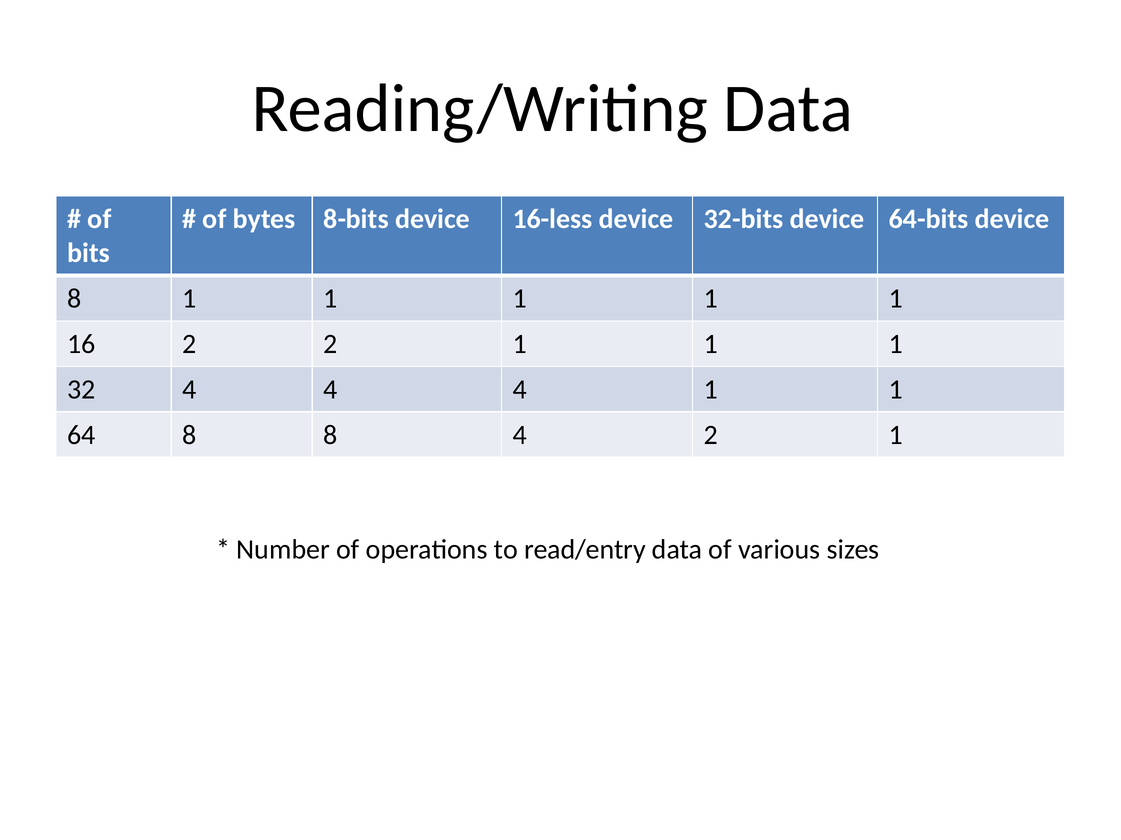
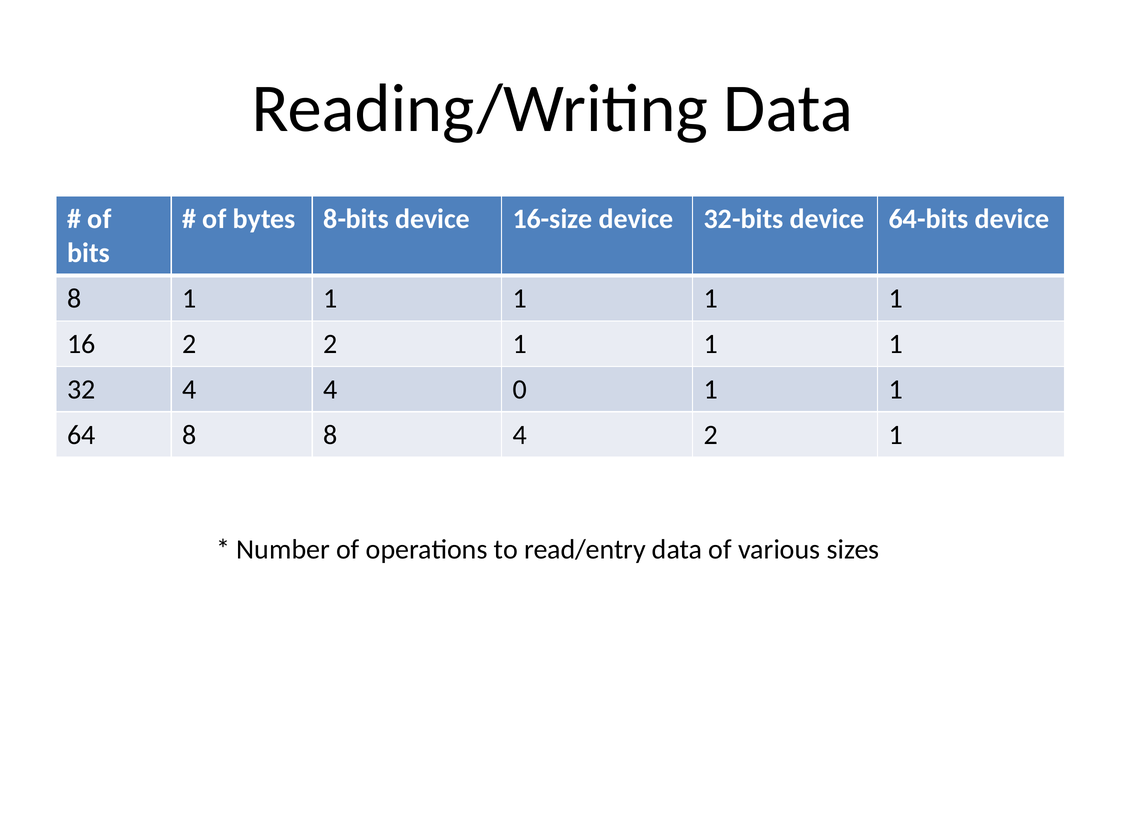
16-less: 16-less -> 16-size (553, 219)
4 4 4: 4 -> 0 (520, 390)
